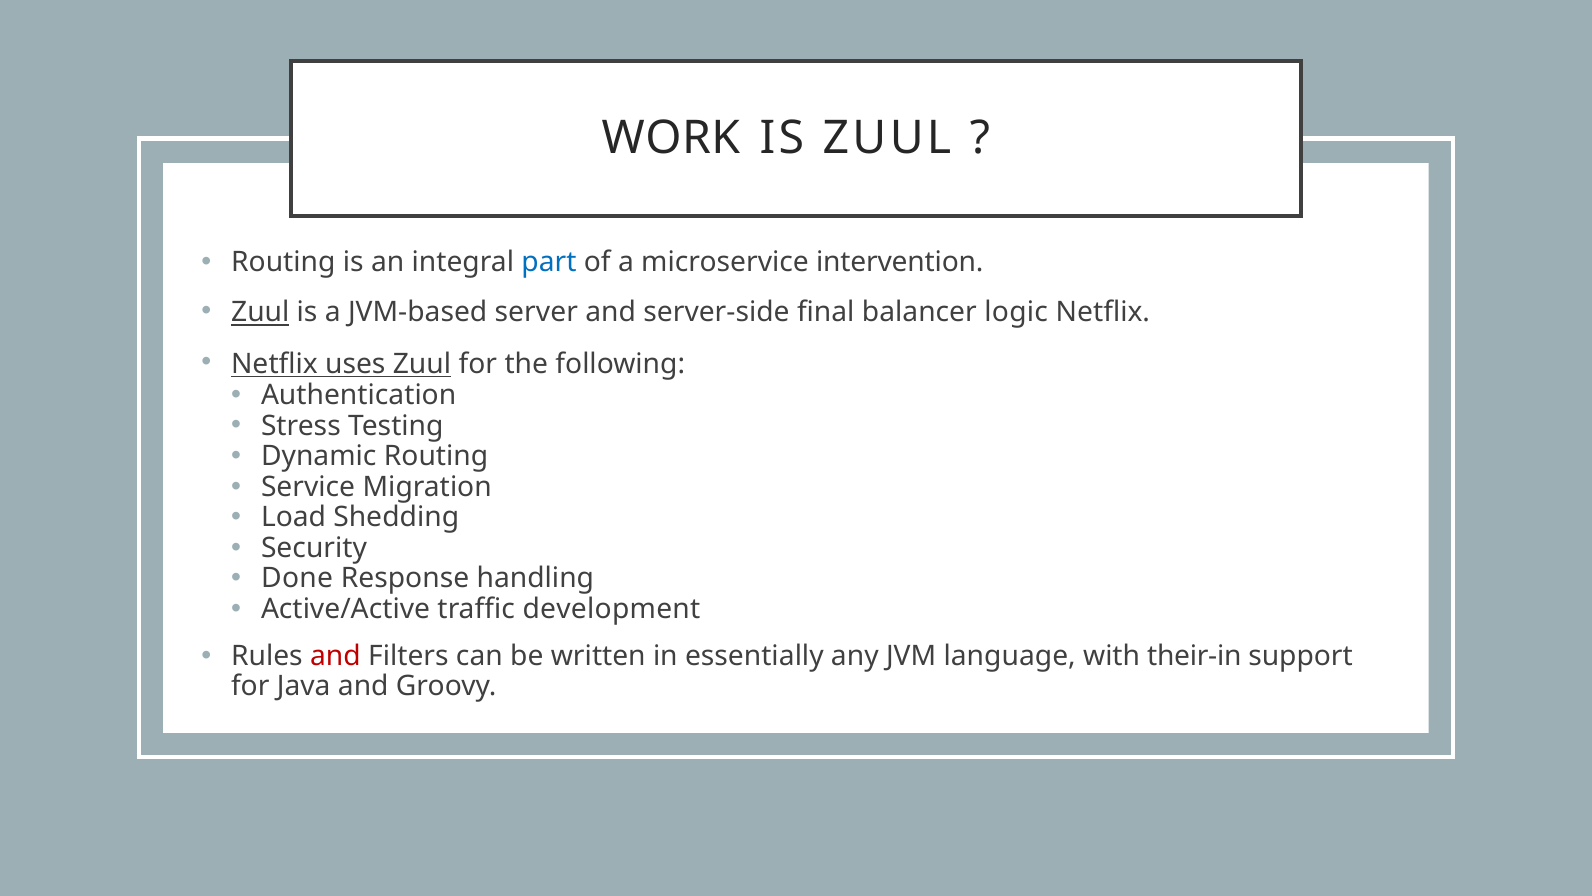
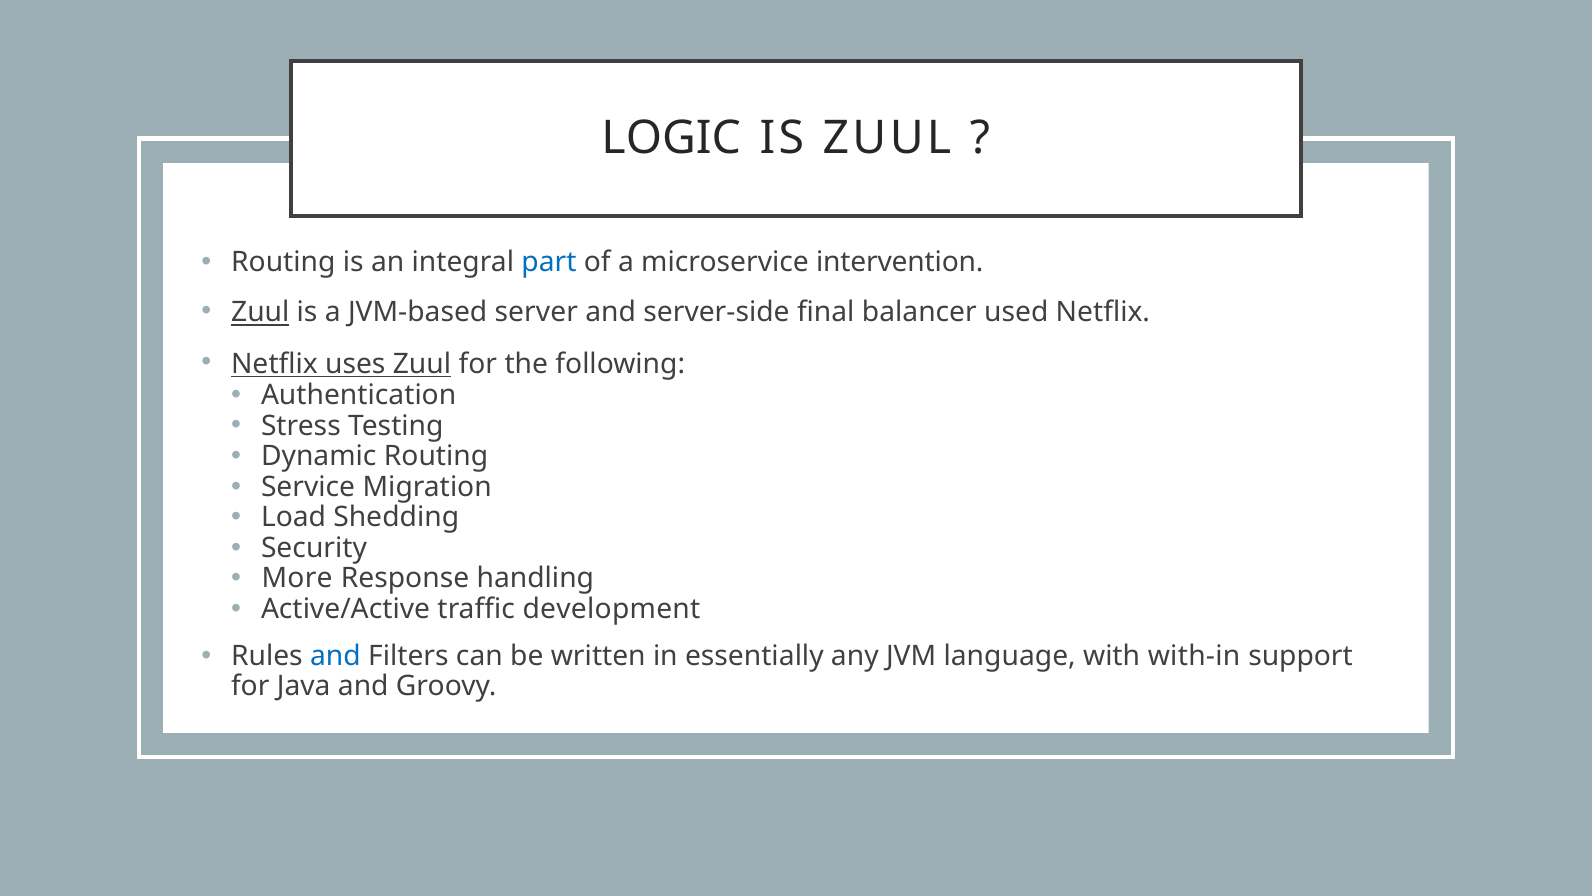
WORK: WORK -> LOGIC (671, 138)
logic: logic -> used (1016, 312)
Done: Done -> More (297, 578)
and colour: red -> blue (335, 656)
their-in: their-in -> with-in (1194, 656)
